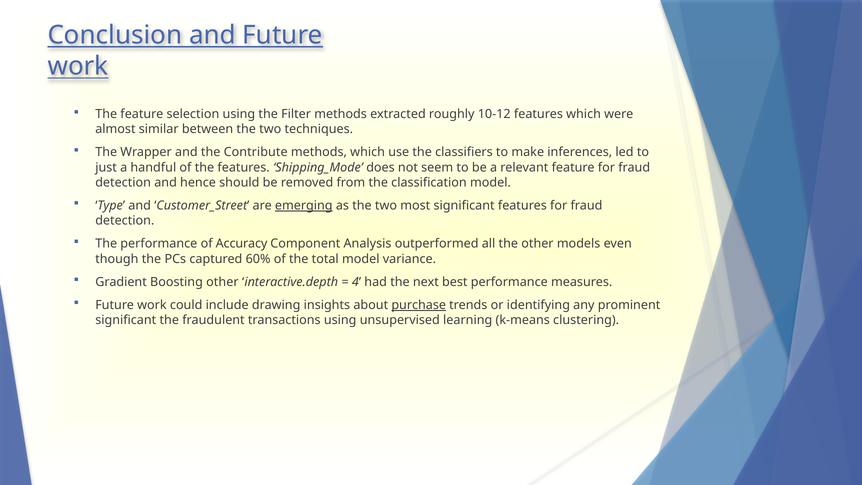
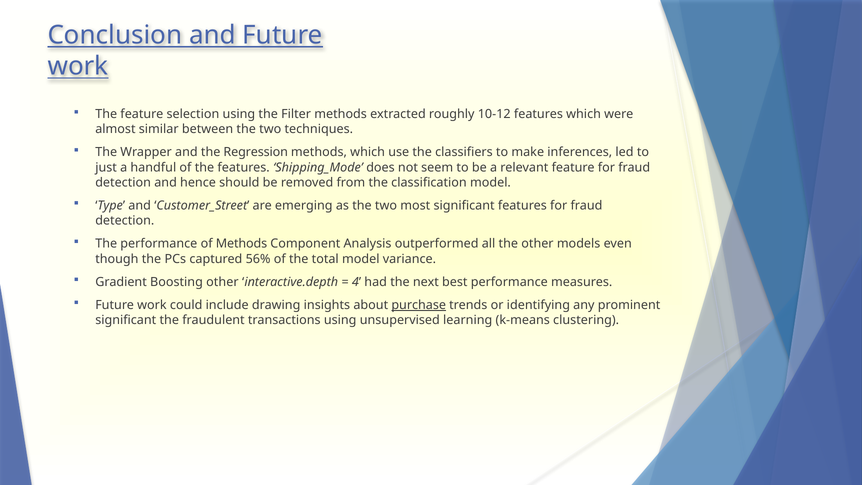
Contribute: Contribute -> Regression (256, 152)
emerging underline: present -> none (304, 206)
of Accuracy: Accuracy -> Methods (242, 244)
60%: 60% -> 56% (258, 259)
